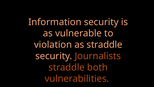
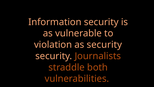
as straddle: straddle -> security (104, 45)
